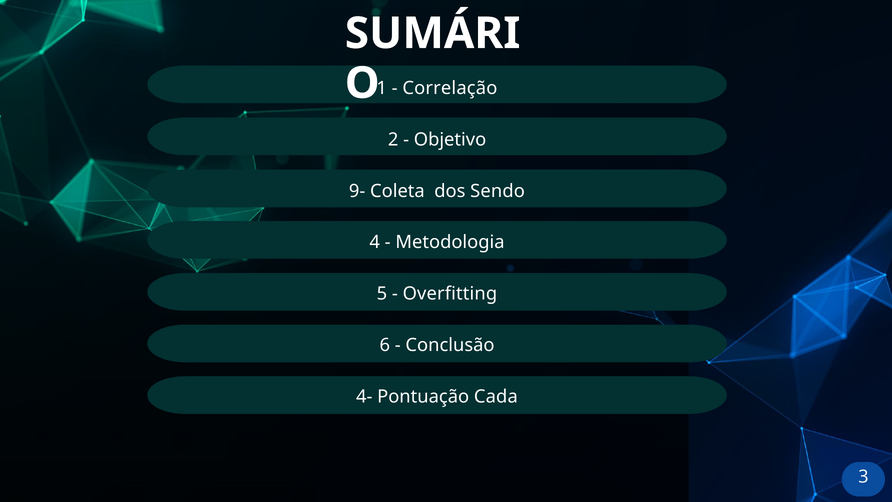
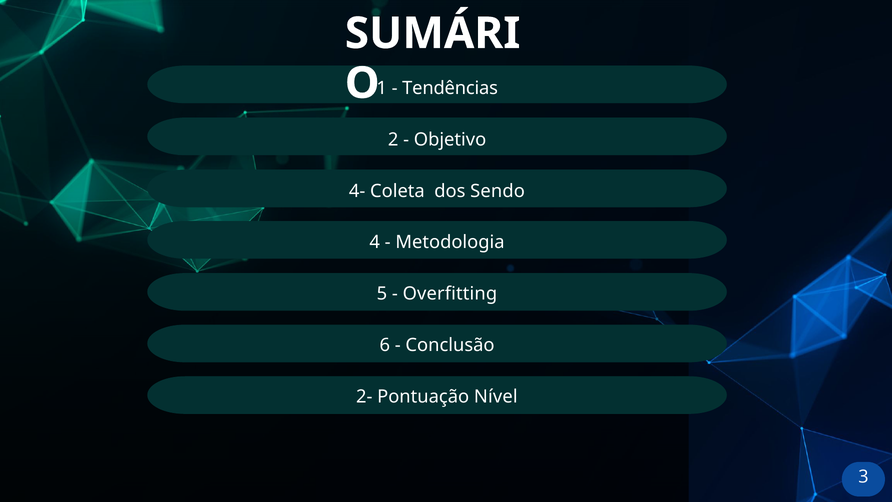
Correlação: Correlação -> Tendências (450, 88)
9-: 9- -> 4- (357, 191)
4-: 4- -> 2- (364, 396)
Cada: Cada -> Nível (496, 396)
